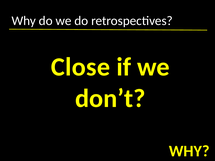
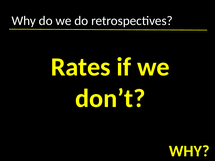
Close: Close -> Rates (81, 67)
